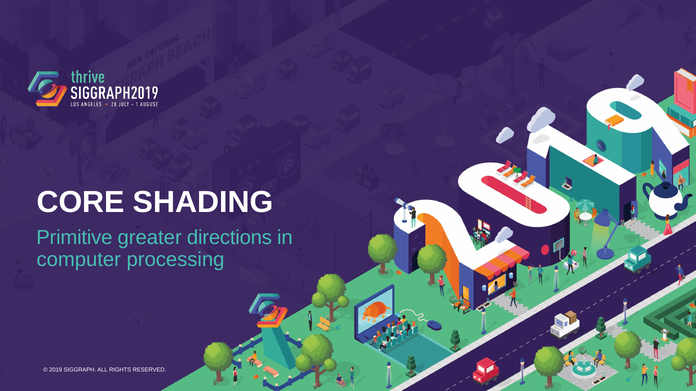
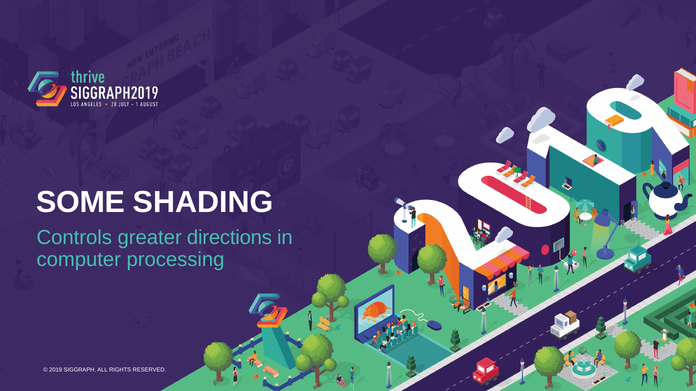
CORE: CORE -> SOME (81, 202)
Primitive: Primitive -> Controls (74, 238)
